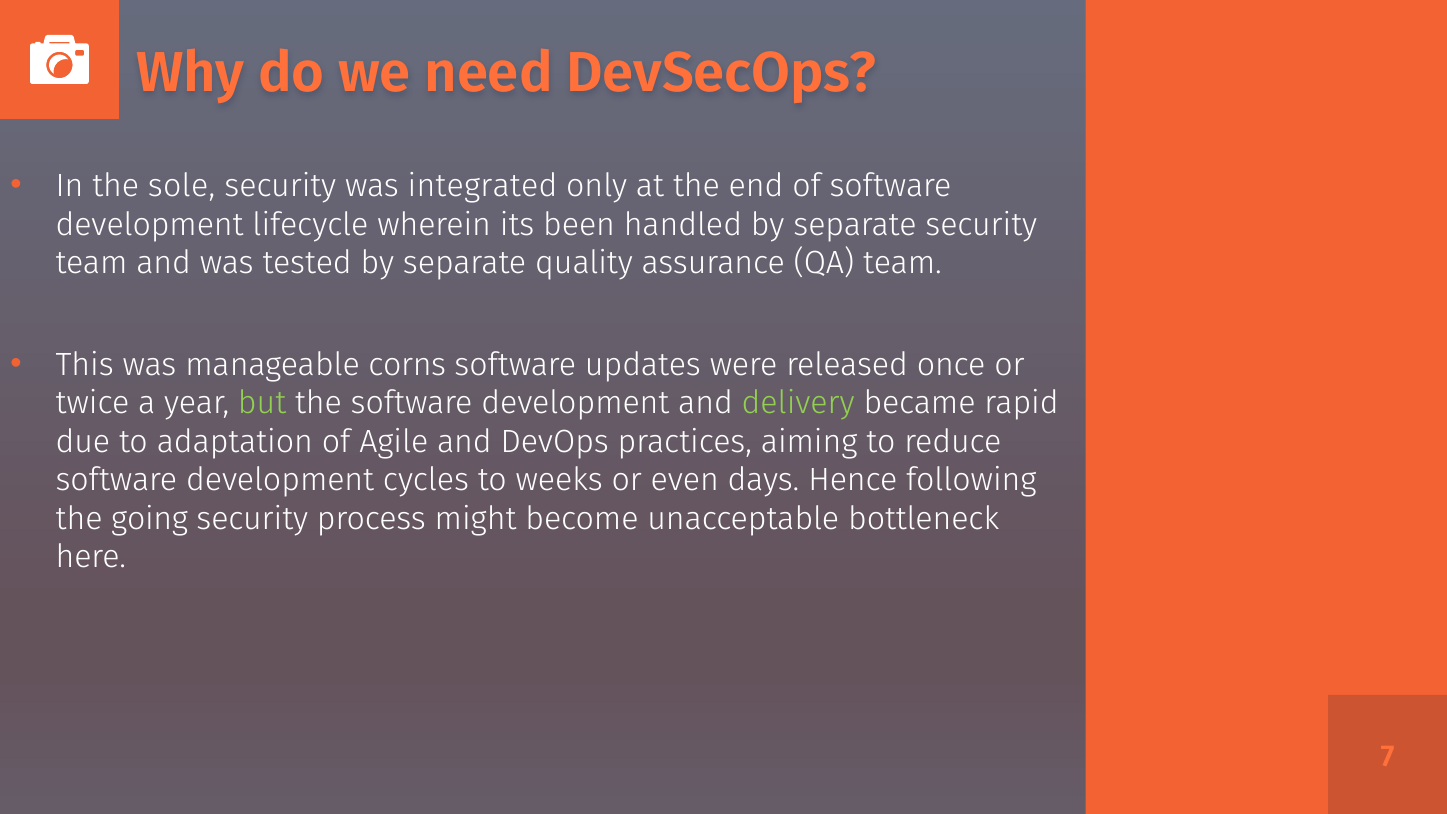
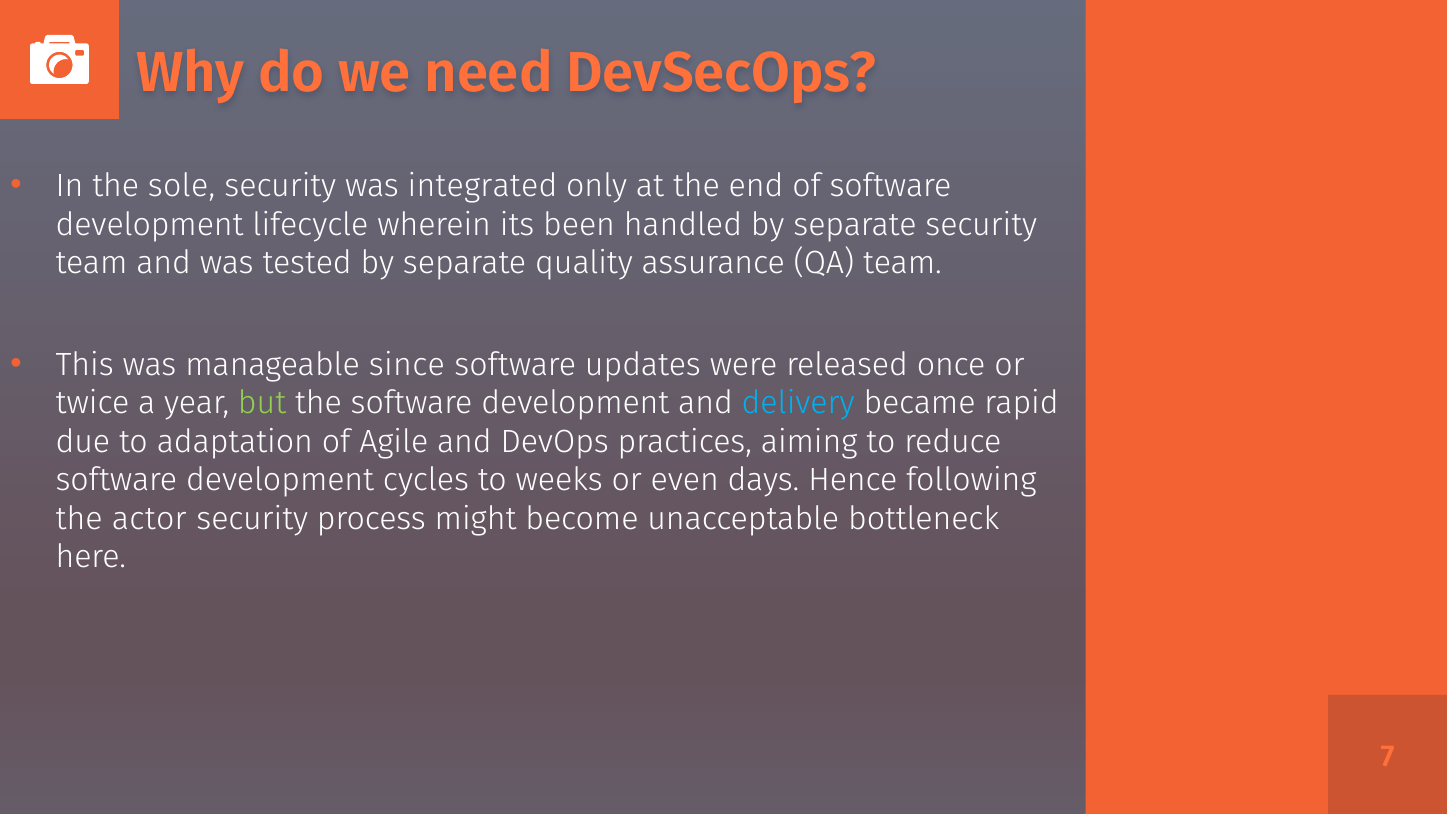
corns: corns -> since (407, 364)
delivery colour: light green -> light blue (798, 403)
going: going -> actor (149, 519)
